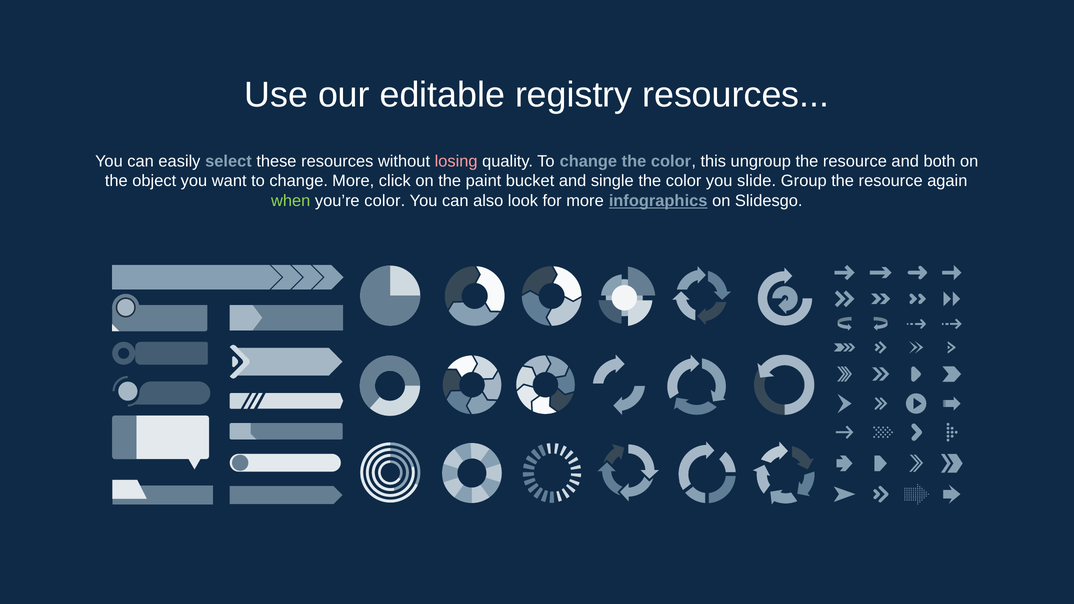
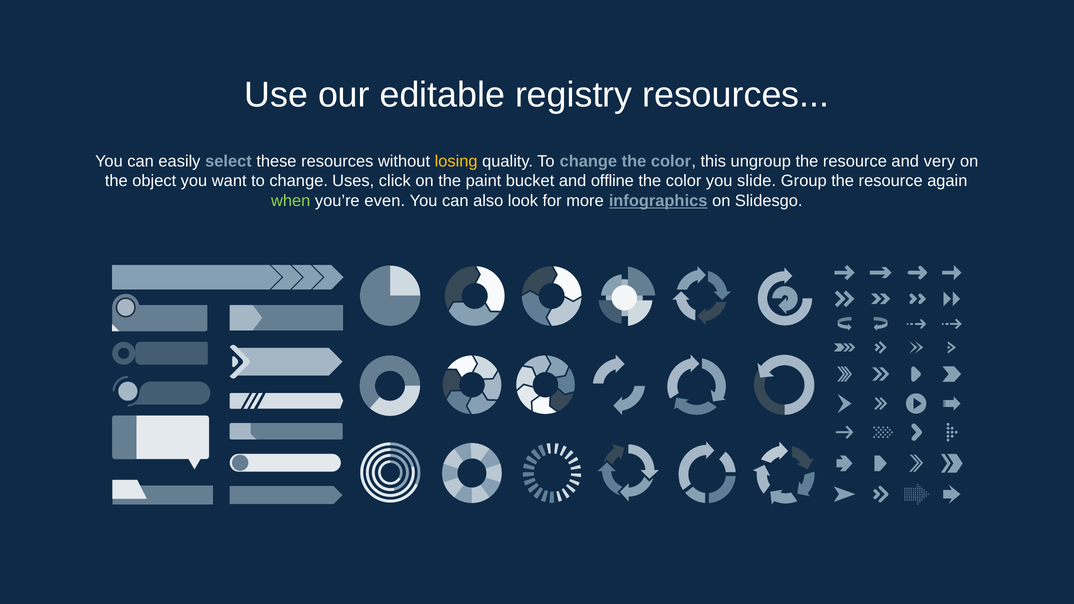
losing colour: pink -> yellow (456, 161)
both: both -> very (939, 161)
change More: More -> Uses (353, 181)
single: single -> offline (612, 181)
you’re color: color -> even (385, 201)
